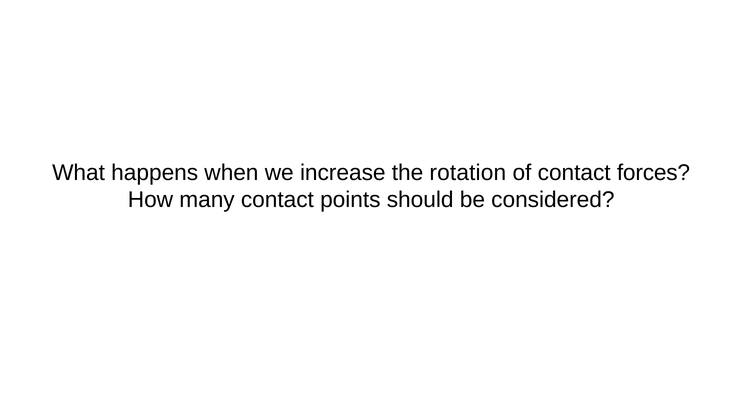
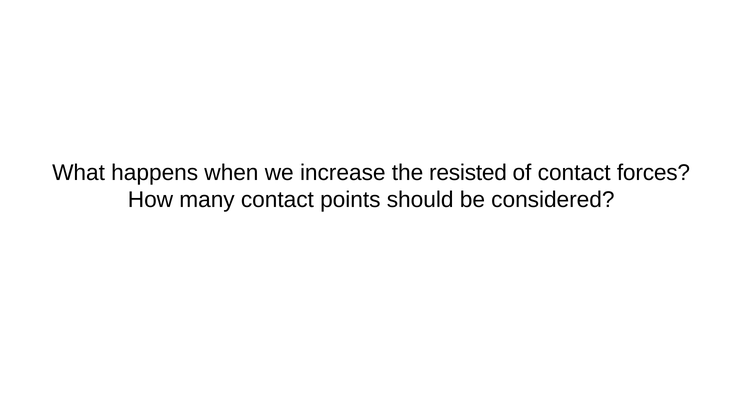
rotation: rotation -> resisted (468, 173)
